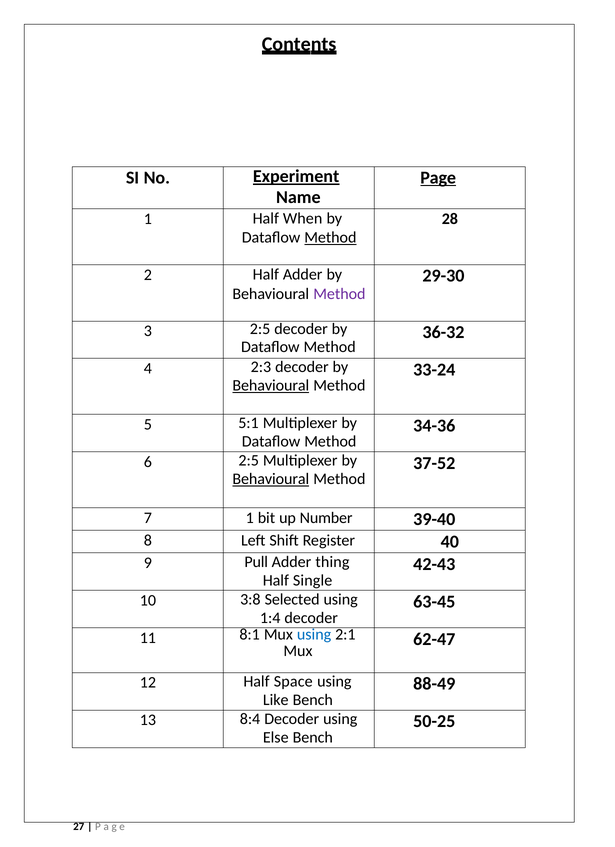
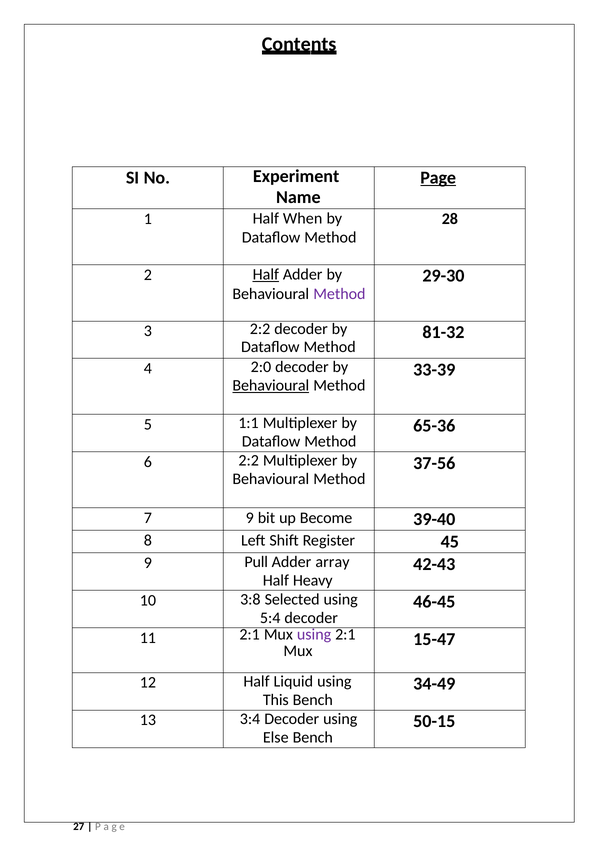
Experiment underline: present -> none (296, 176)
Method underline: present -> none (330, 237)
Half underline: none -> present (266, 275)
3 2:5: 2:5 -> 2:2 (260, 329)
36-32: 36-32 -> 81-32 (443, 332)
2:3: 2:3 -> 2:0 (261, 367)
33-24: 33-24 -> 33-39 (434, 369)
5:1: 5:1 -> 1:1 (249, 423)
34-36: 34-36 -> 65-36 (434, 425)
6 2:5: 2:5 -> 2:2 (249, 460)
37-52: 37-52 -> 37-56 (434, 463)
Behavioural underline: present -> none (271, 479)
7 1: 1 -> 9 (250, 518)
Number: Number -> Become (326, 518)
40: 40 -> 45 (450, 541)
thing: thing -> array (332, 562)
Single: Single -> Heavy (313, 580)
63-45: 63-45 -> 46-45 (434, 601)
1:4: 1:4 -> 5:4 (270, 618)
11 8:1: 8:1 -> 2:1 (250, 634)
using colour: blue -> purple (314, 634)
62-47: 62-47 -> 15-47 (434, 639)
Space: Space -> Liquid (293, 681)
88-49: 88-49 -> 34-49 (434, 684)
Like: Like -> This (276, 700)
8:4: 8:4 -> 3:4 (250, 719)
50-25: 50-25 -> 50-15 (434, 721)
